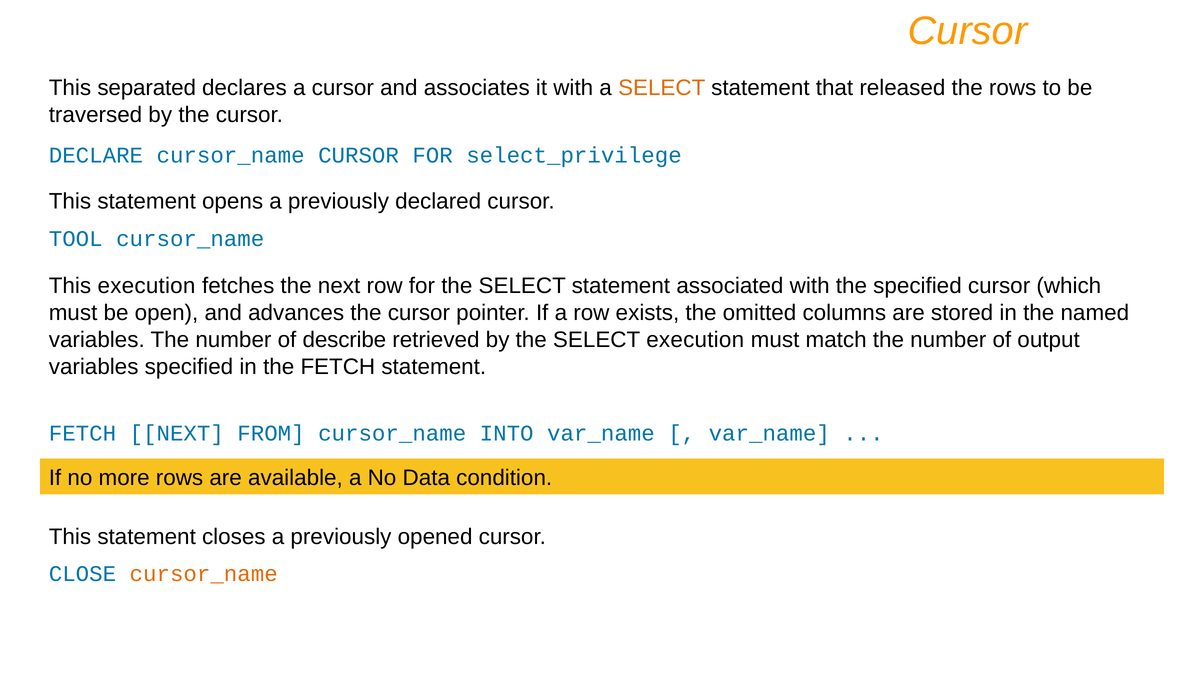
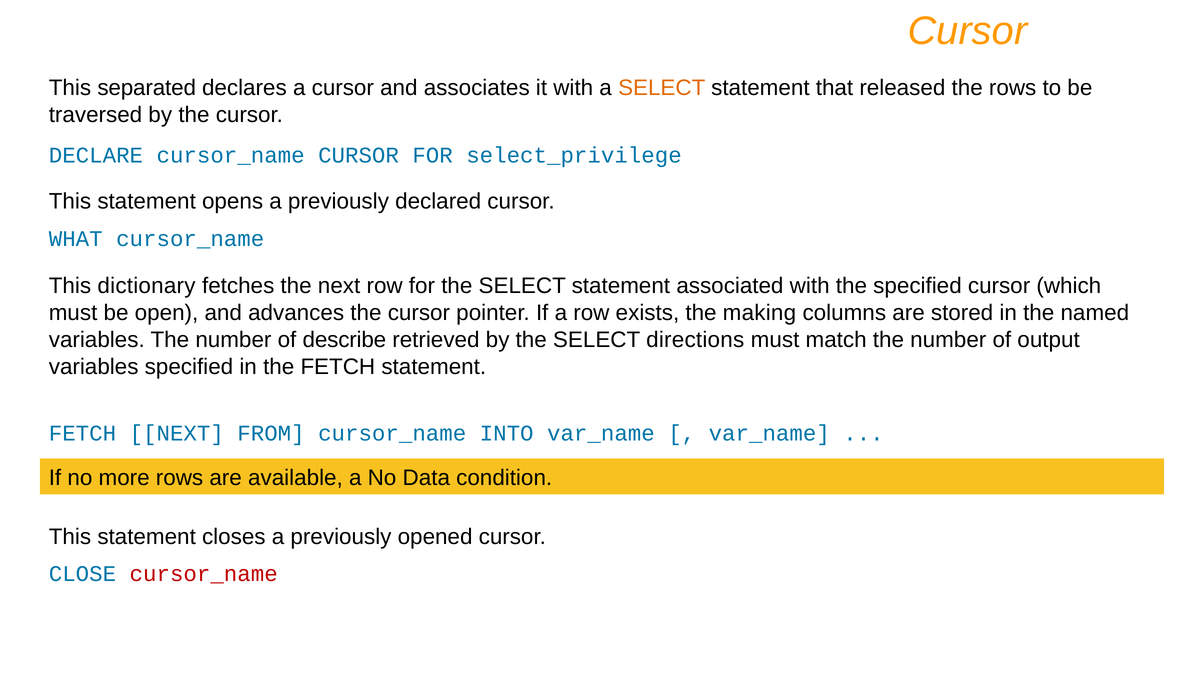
TOOL: TOOL -> WHAT (76, 239)
This execution: execution -> dictionary (147, 286)
omitted: omitted -> making (759, 313)
SELECT execution: execution -> directions (695, 340)
cursor_name colour: orange -> red (204, 574)
